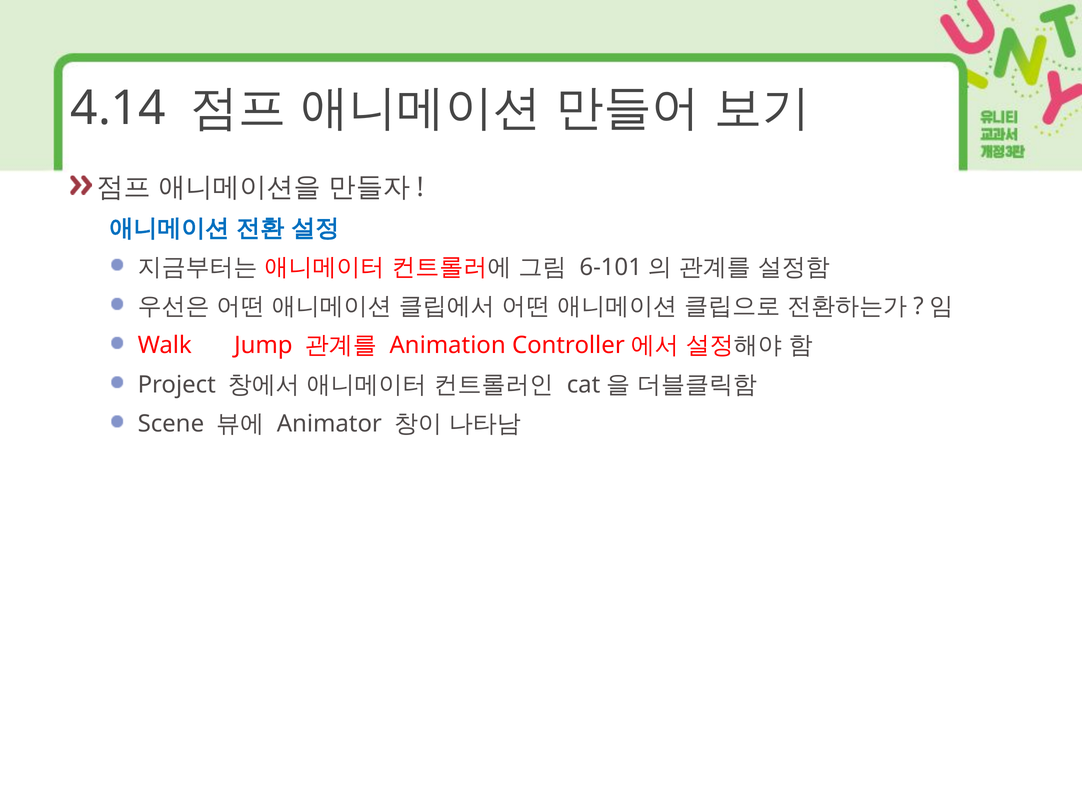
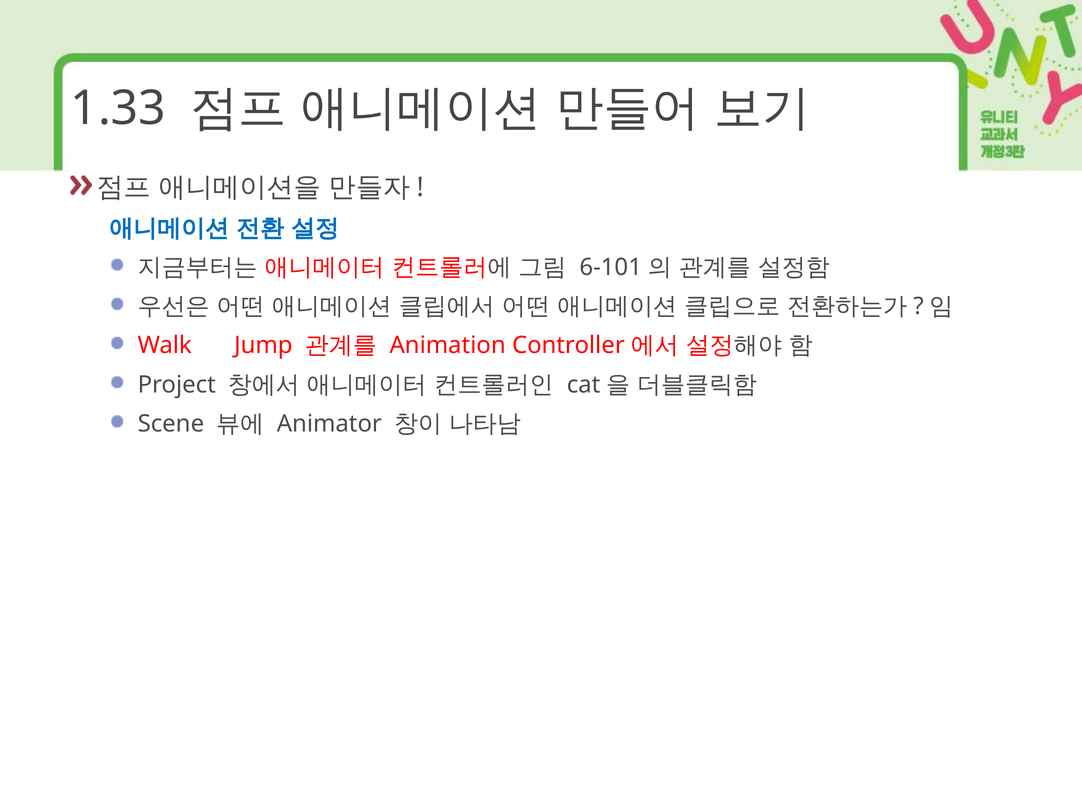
4.14: 4.14 -> 1.33 (118, 108)
